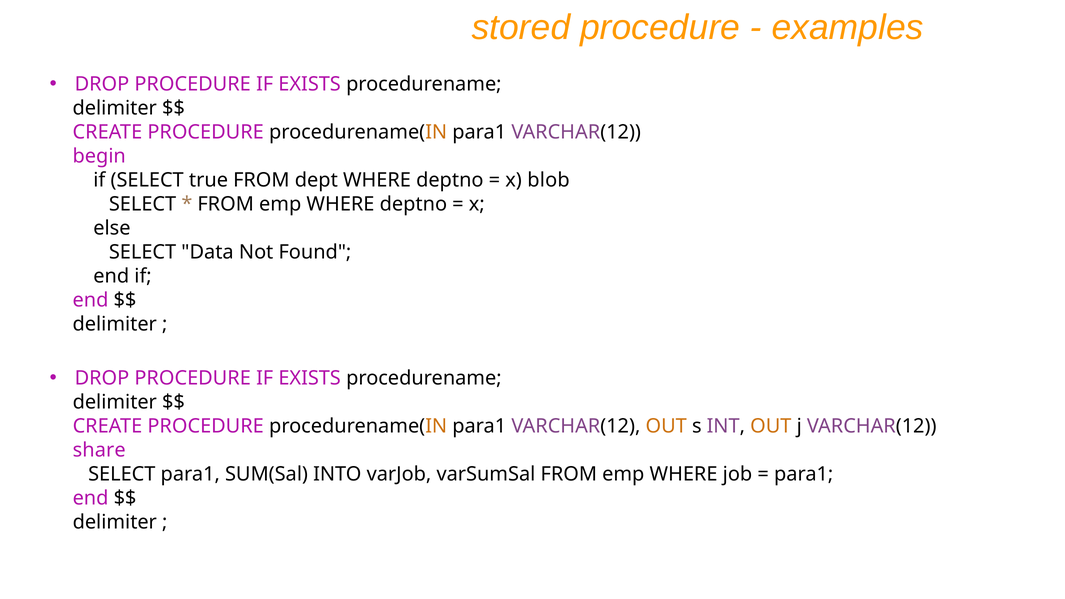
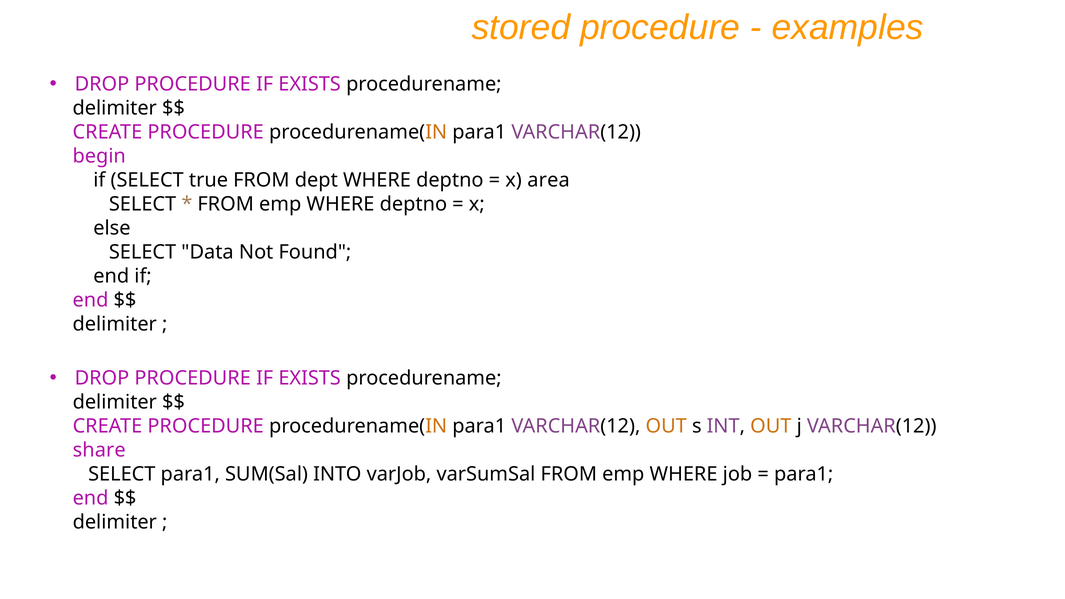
blob: blob -> area (549, 180)
